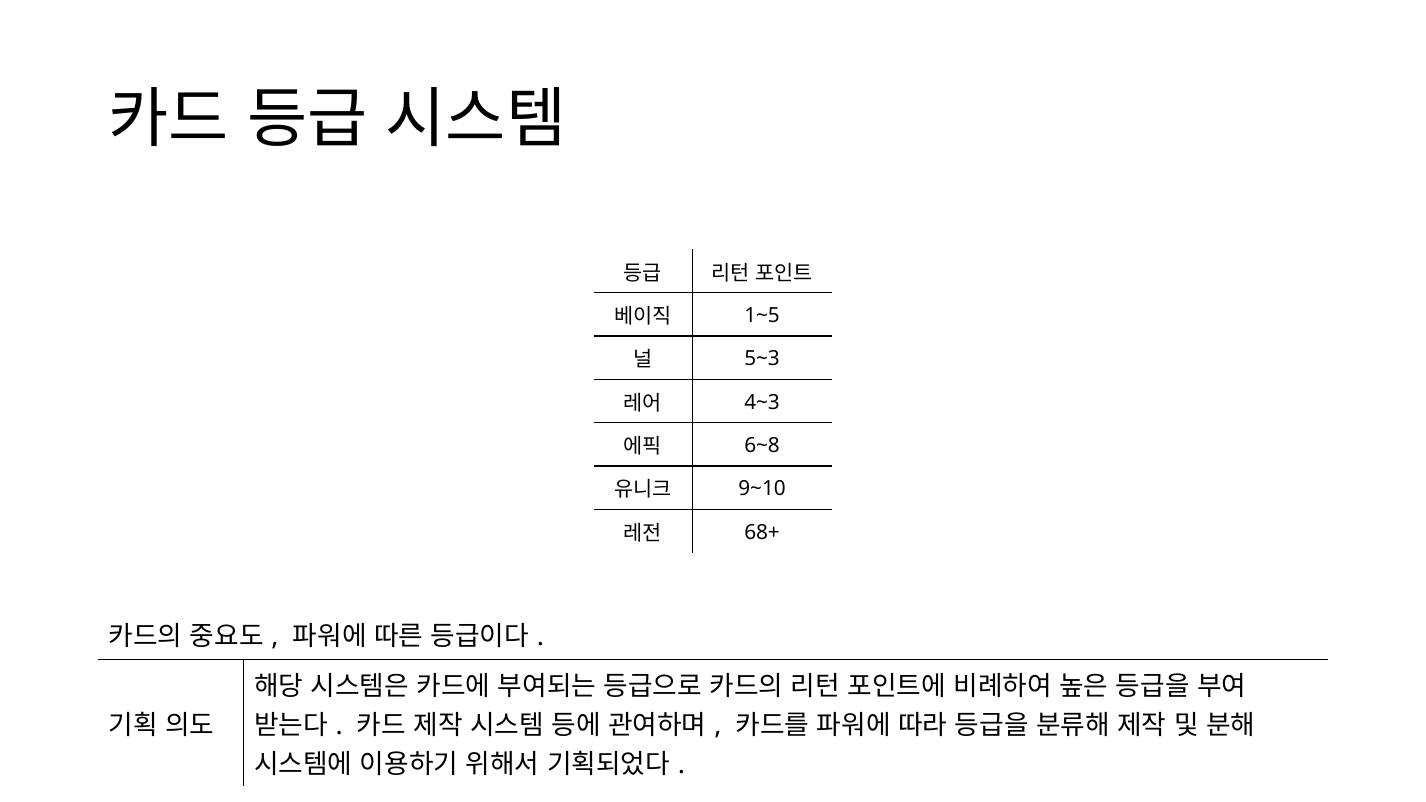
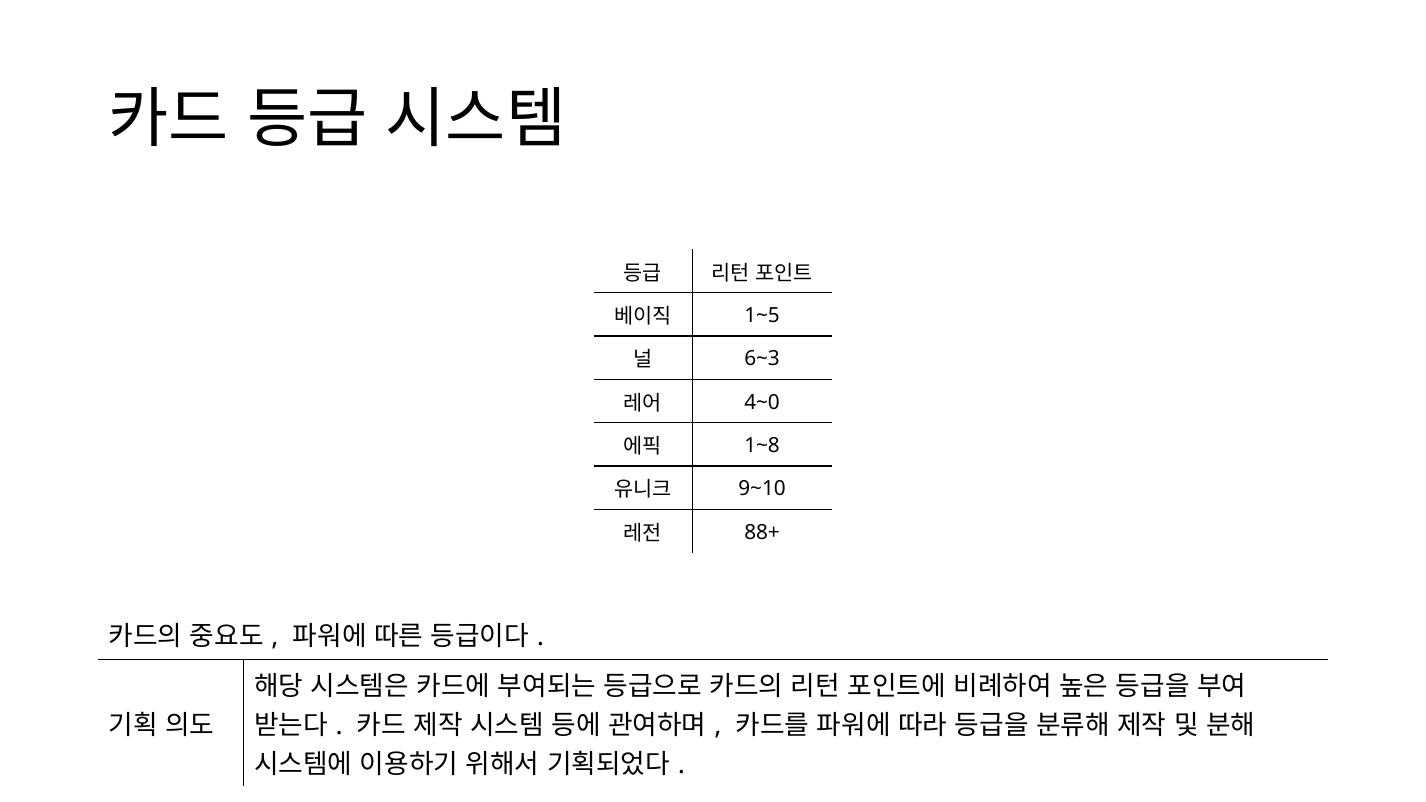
5~3: 5~3 -> 6~3 (762, 359)
4~3: 4~3 -> 4~0 (762, 402)
6~8: 6~8 -> 1~8 (762, 446)
68+: 68+ -> 88+ (762, 532)
